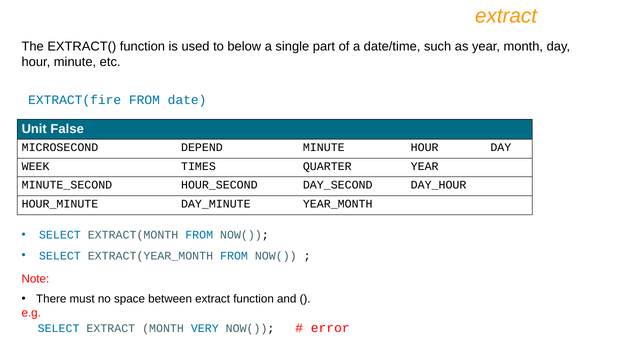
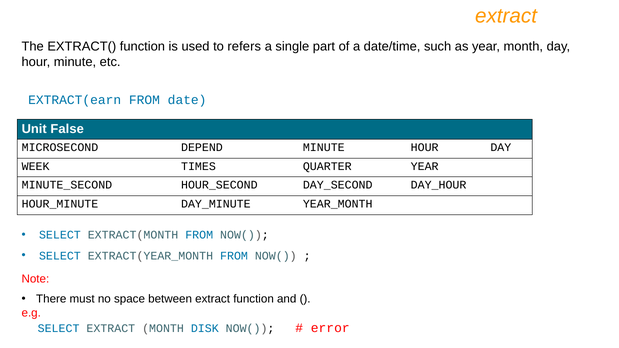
below: below -> refers (244, 47)
EXTRACT(fire: EXTRACT(fire -> EXTRACT(earn (75, 100)
VERY: VERY -> DISK (205, 328)
